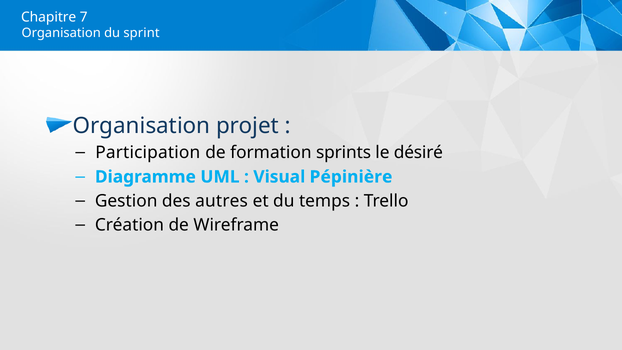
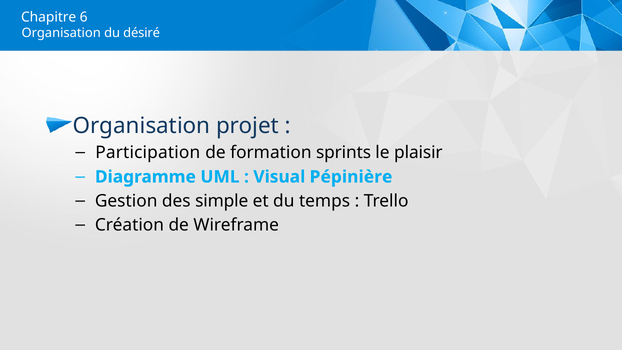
7: 7 -> 6 (84, 17)
sprint: sprint -> désiré (142, 33)
désiré: désiré -> plaisir (418, 153)
autres: autres -> simple (222, 201)
